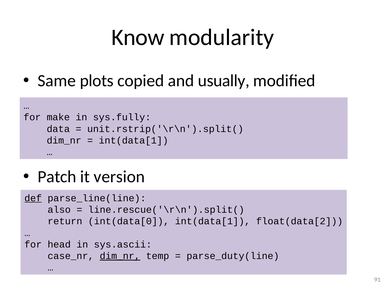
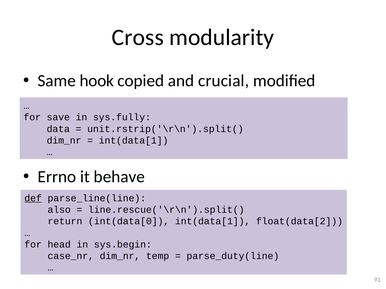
Know: Know -> Cross (138, 37)
plots: plots -> hook (97, 81)
usually: usually -> crucial (224, 81)
make: make -> save (58, 118)
Patch: Patch -> Errno (57, 177)
version: version -> behave (119, 177)
sys.ascii: sys.ascii -> sys.begin (123, 245)
dim_nr underline: present -> none (120, 256)
